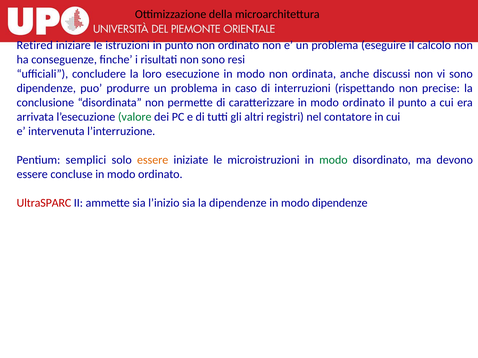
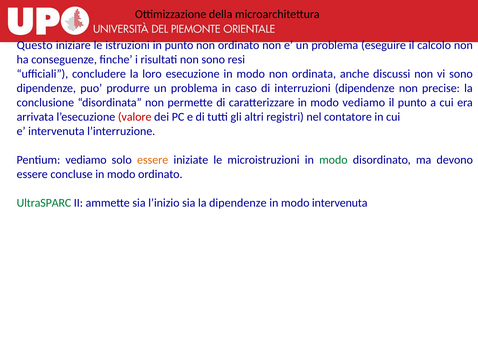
Retired: Retired -> Questo (35, 45)
interruzioni rispettando: rispettando -> dipendenze (365, 88)
caratterizzare in modo ordinato: ordinato -> vediamo (364, 103)
valore colour: green -> red (135, 117)
Pentium semplici: semplici -> vediamo (86, 160)
UltraSPARC colour: red -> green (44, 203)
modo dipendenze: dipendenze -> intervenuta (340, 203)
